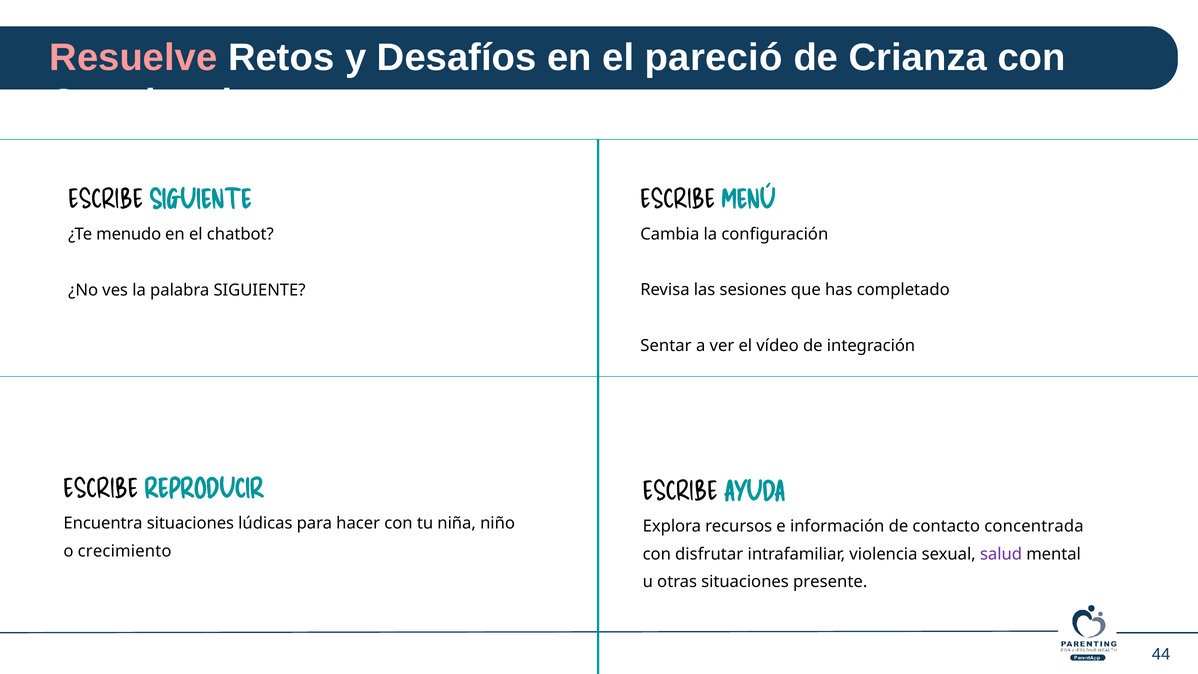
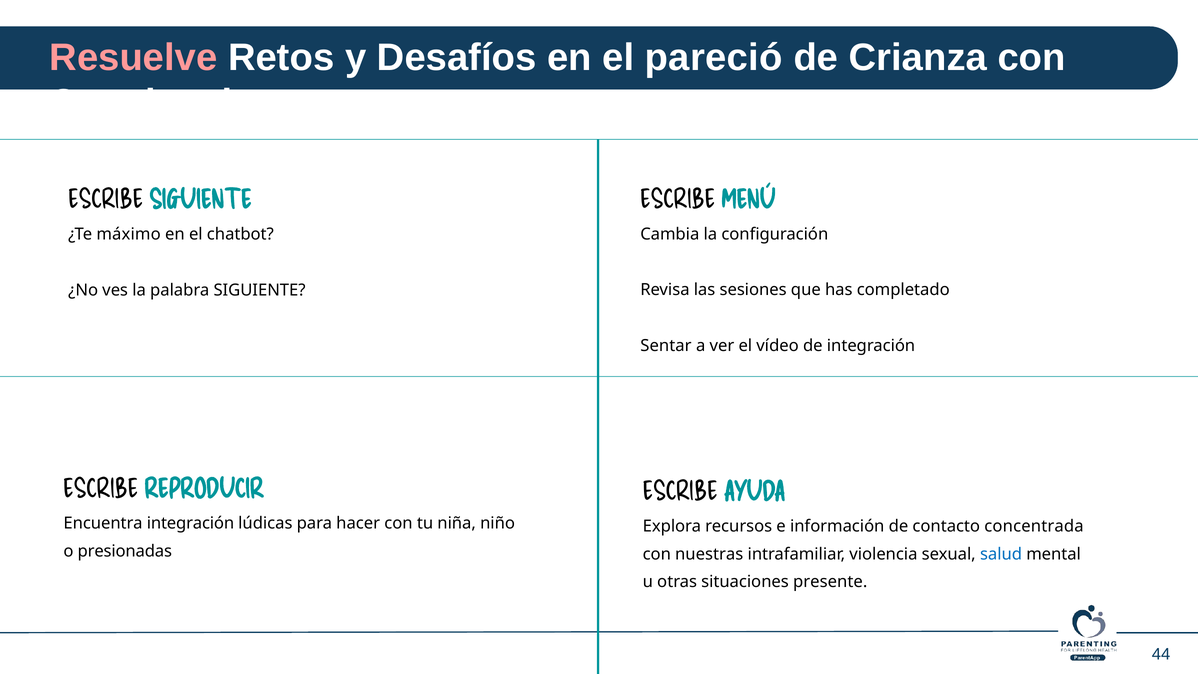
menudo: menudo -> máximo (129, 234)
Encuentra situaciones: situaciones -> integración (190, 523)
crecimiento: crecimiento -> presionadas (125, 551)
disfrutar: disfrutar -> nuestras (709, 554)
salud colour: purple -> blue (1001, 554)
